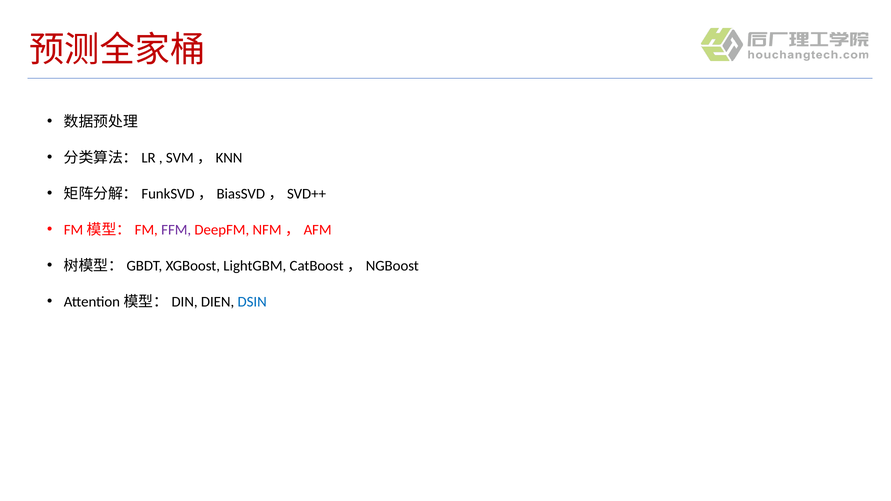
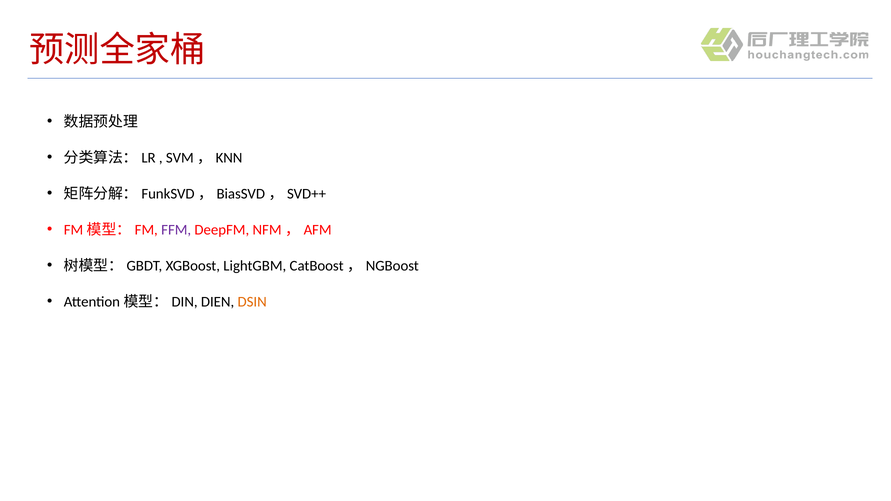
DSIN colour: blue -> orange (252, 302)
